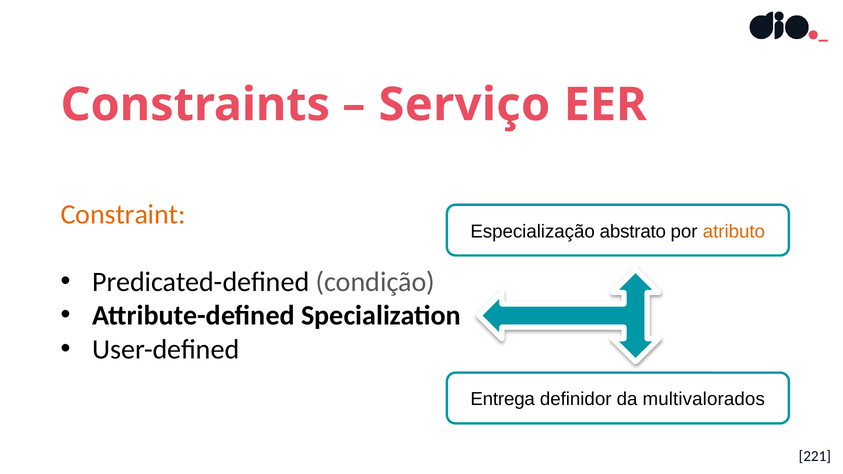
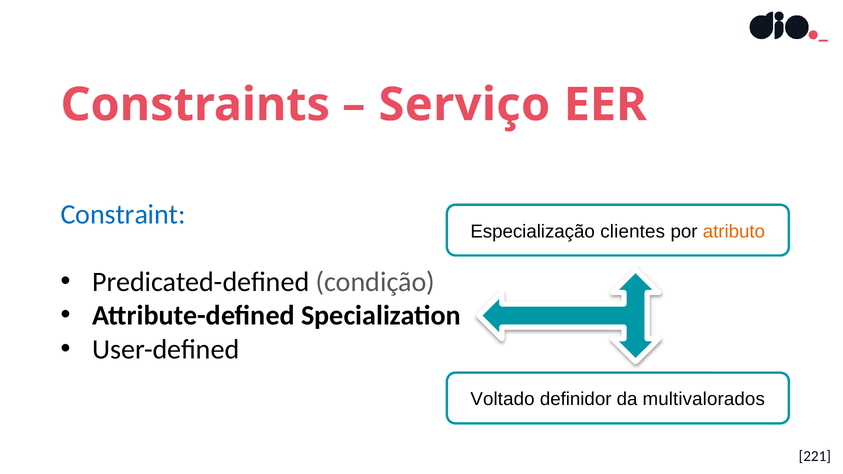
Constraint colour: orange -> blue (123, 215)
abstrato: abstrato -> clientes (633, 231)
Entrega: Entrega -> Voltado (503, 399)
